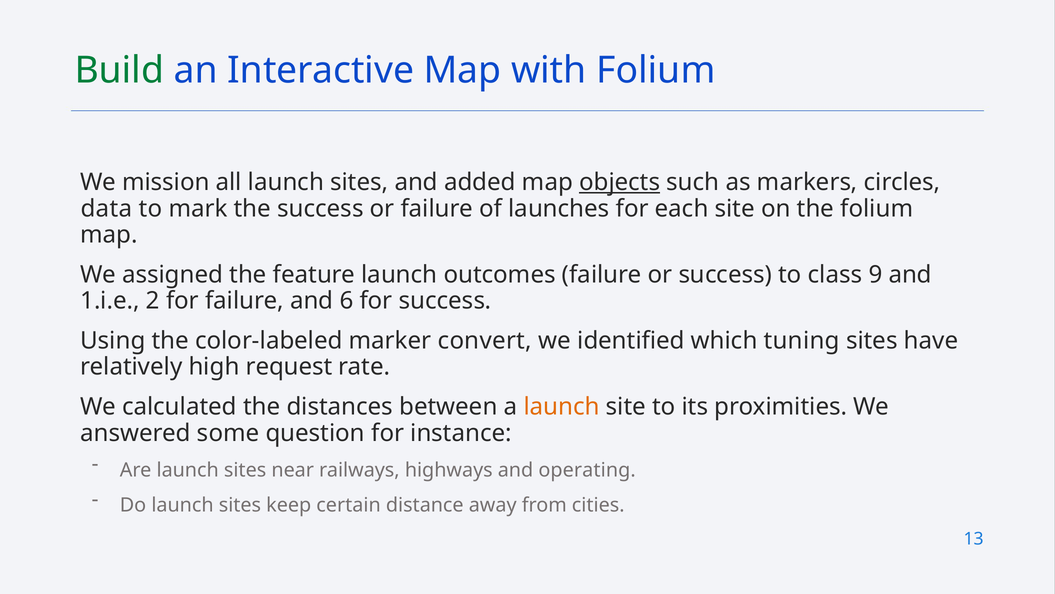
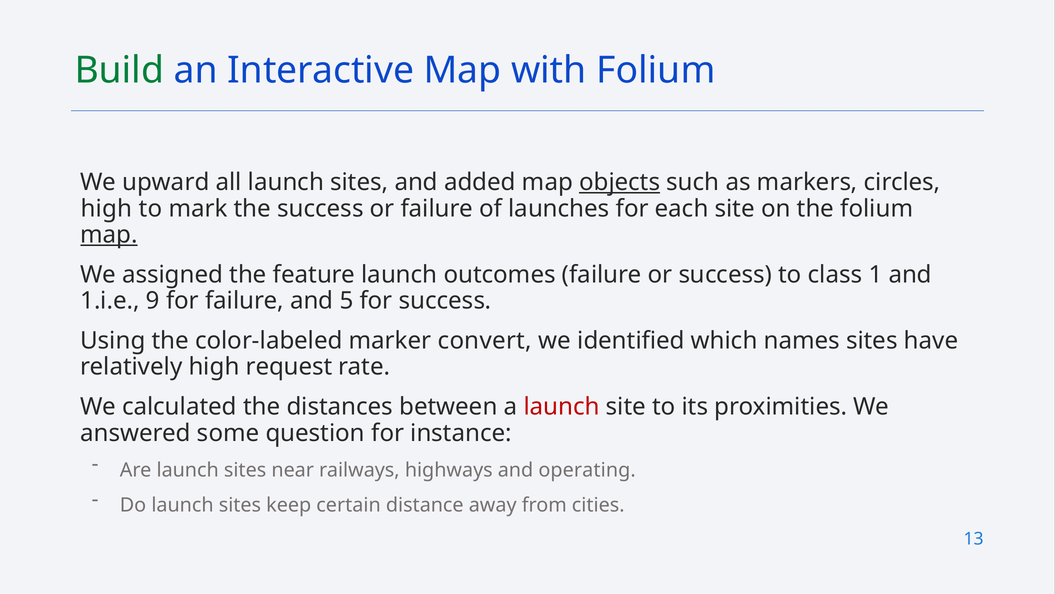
mission: mission -> upward (166, 182)
data: data -> high (106, 208)
map underline: none -> present (109, 235)
9: 9 -> 1 (875, 274)
2: 2 -> 9 (153, 301)
6: 6 -> 5 (346, 301)
tuning: tuning -> names (802, 341)
launch colour: orange -> red (562, 407)
